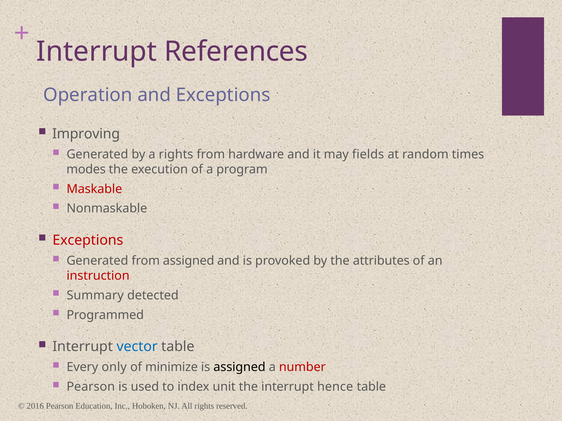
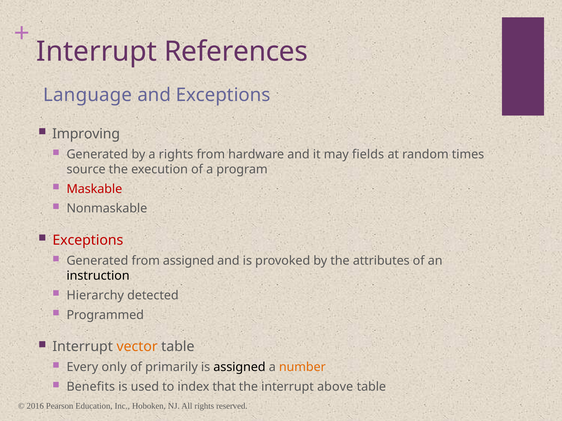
Operation: Operation -> Language (88, 95)
modes: modes -> source (86, 169)
instruction colour: red -> black (98, 276)
Summary: Summary -> Hierarchy (95, 296)
vector colour: blue -> orange (137, 347)
minimize: minimize -> primarily (172, 367)
number colour: red -> orange (302, 367)
Pearson: Pearson -> Benefits (91, 387)
unit: unit -> that (224, 387)
hence: hence -> above (335, 387)
